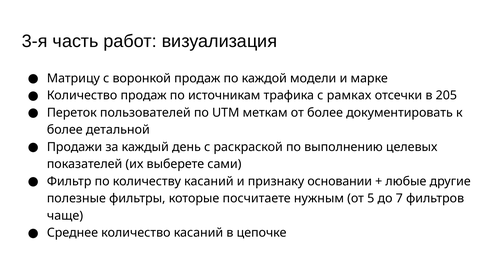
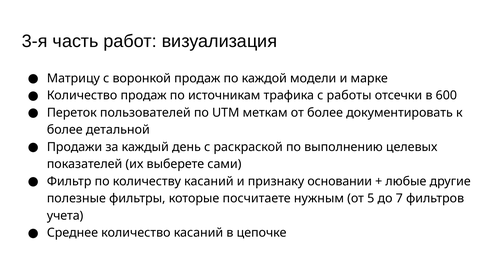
рамках: рамках -> работы (349, 95)
205: 205 -> 600 (446, 95)
чаще: чаще -> учета (65, 216)
